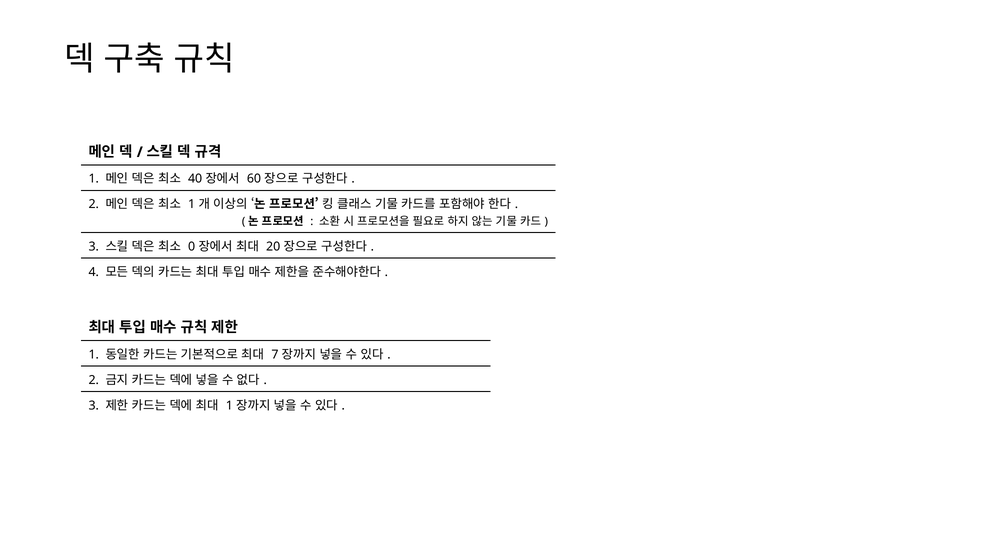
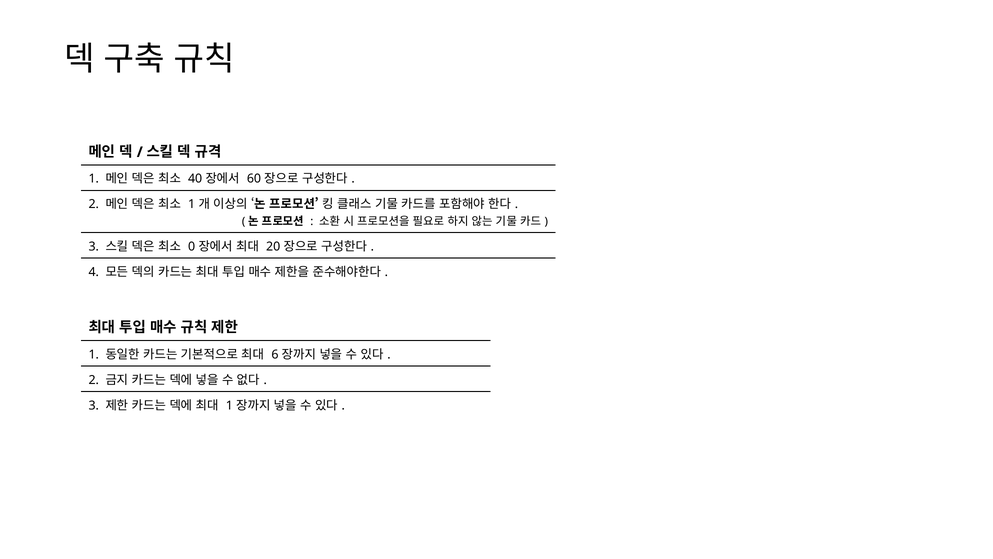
7: 7 -> 6 (275, 354)
